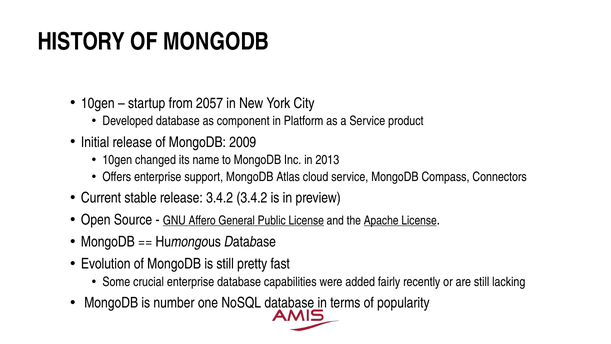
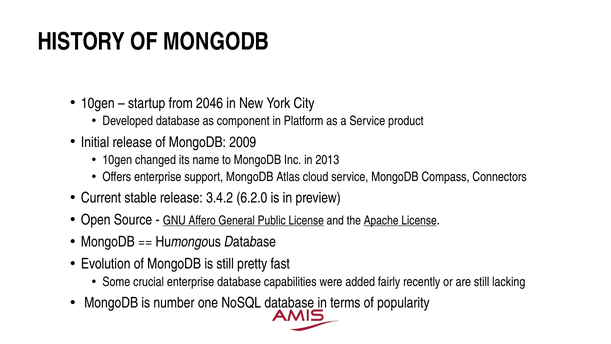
2057: 2057 -> 2046 (210, 103)
3.4.2 3.4.2: 3.4.2 -> 6.2.0 (252, 198)
